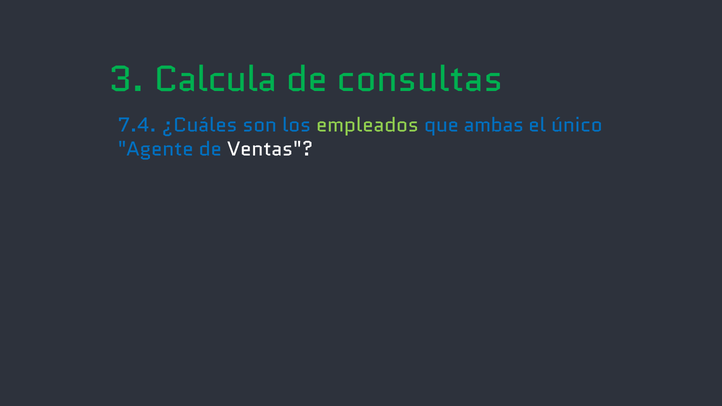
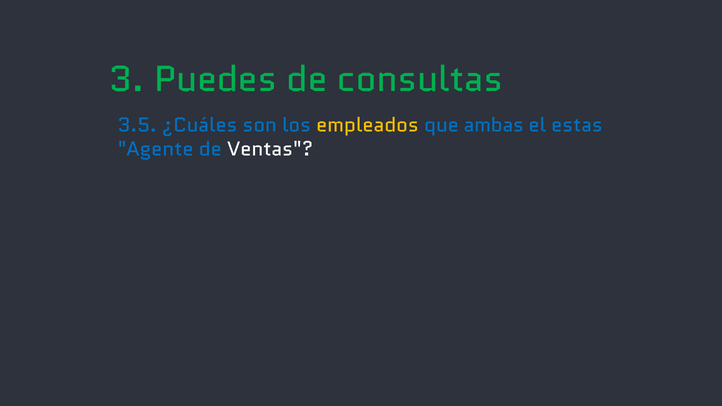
Calcula: Calcula -> Puedes (216, 79)
7.4: 7.4 -> 3.5 (137, 125)
empleados colour: light green -> yellow (367, 125)
único: único -> estas (577, 125)
